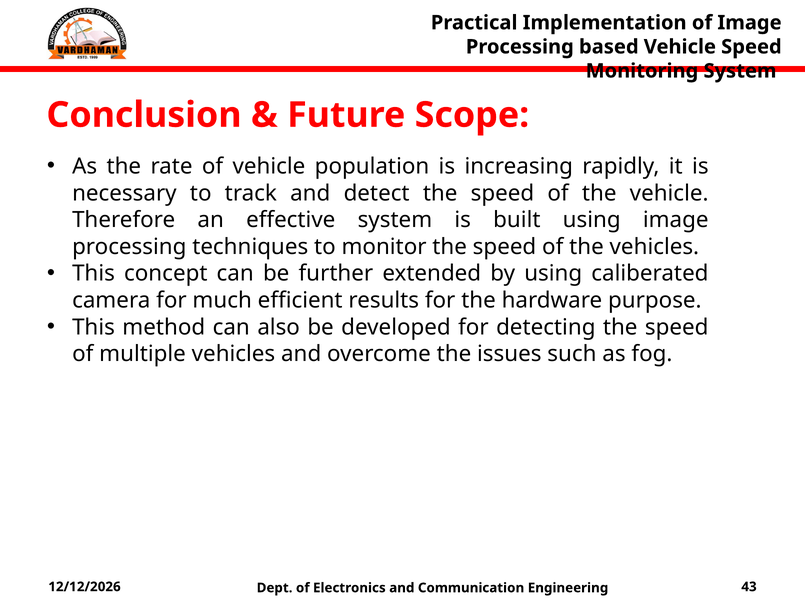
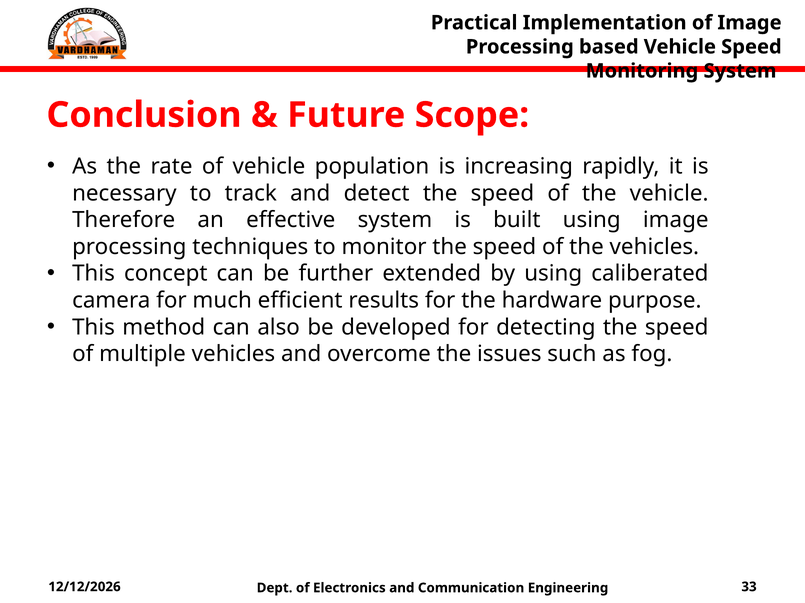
43: 43 -> 33 (749, 588)
